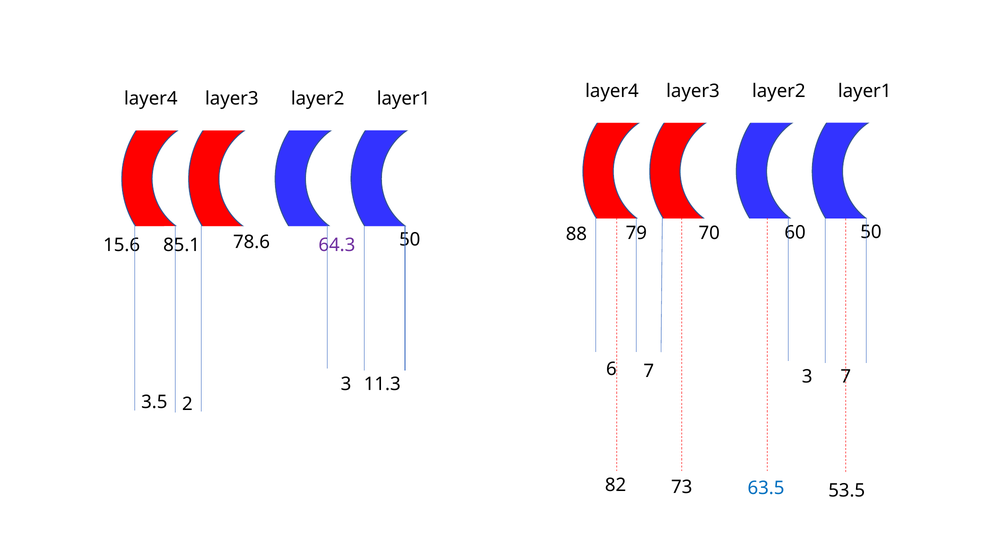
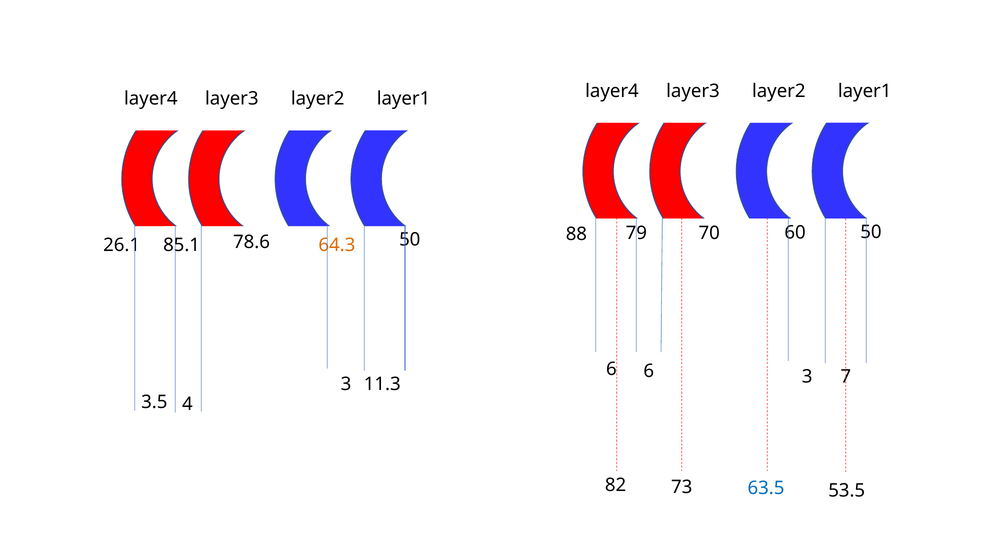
15.6: 15.6 -> 26.1 (122, 245)
64.3 colour: purple -> orange (337, 245)
6 7: 7 -> 6 (649, 371)
2: 2 -> 4 (187, 404)
